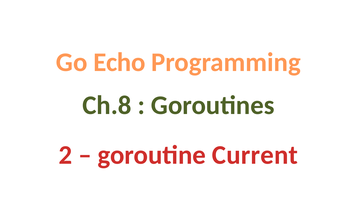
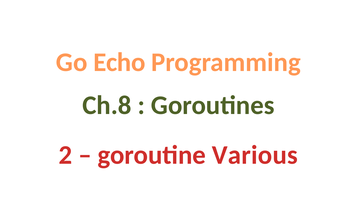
Current: Current -> Various (255, 155)
